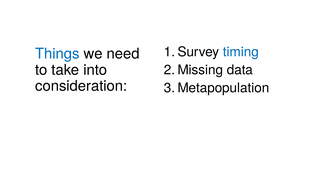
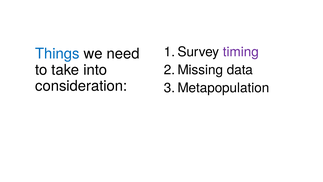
timing colour: blue -> purple (241, 52)
